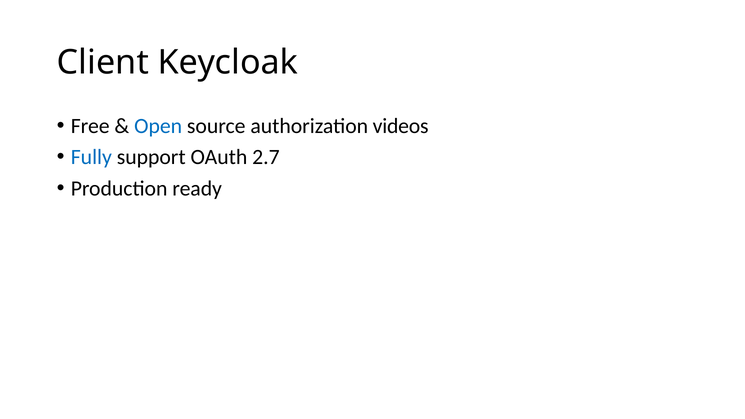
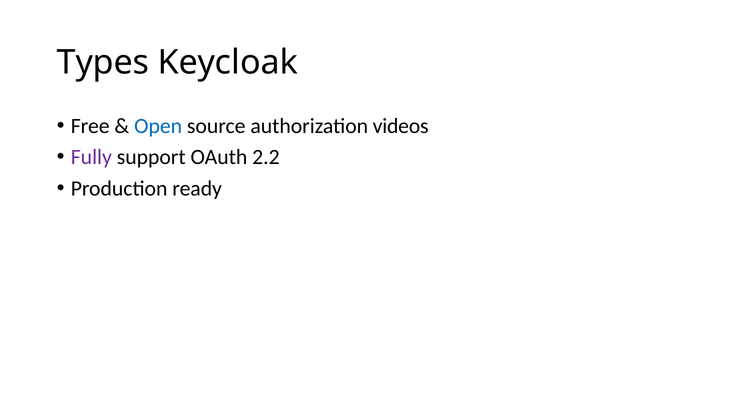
Client: Client -> Types (103, 63)
Fully colour: blue -> purple (91, 157)
2.7: 2.7 -> 2.2 (266, 157)
